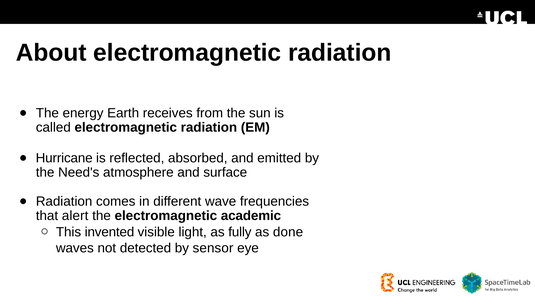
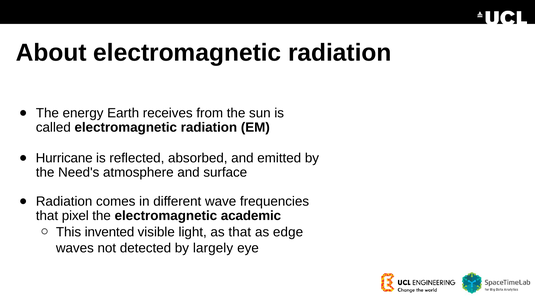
alert: alert -> pixel (75, 216)
as fully: fully -> that (240, 232)
done: done -> edge (288, 232)
sensor: sensor -> largely (213, 248)
